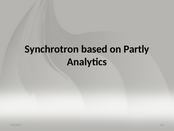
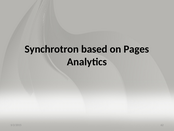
Partly: Partly -> Pages (136, 49)
